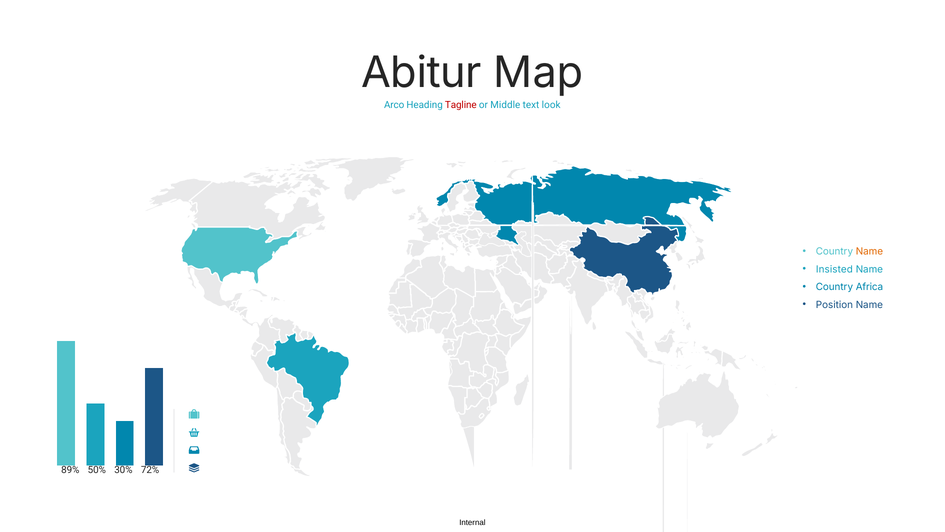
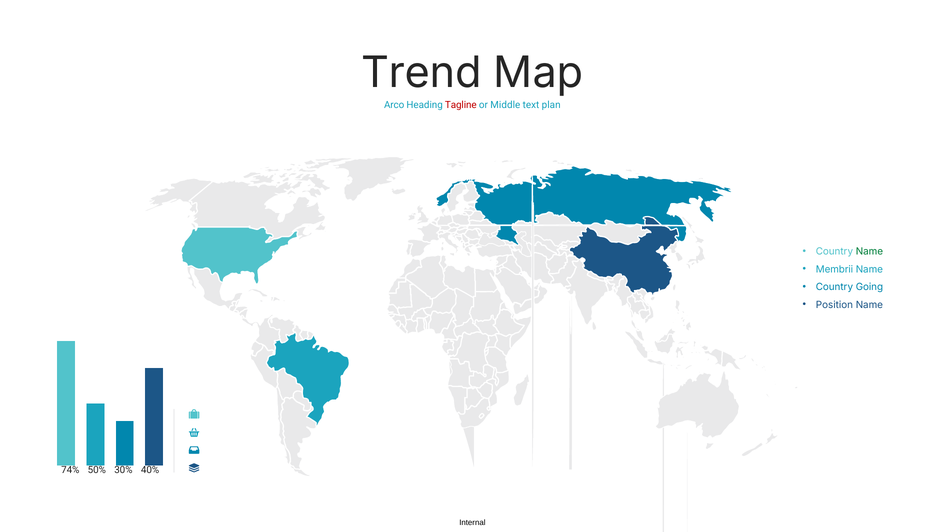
Abitur: Abitur -> Trend (421, 73)
look: look -> plan (551, 105)
Name colour: orange -> green (869, 251)
Insisted: Insisted -> Membrii (834, 269)
Africa: Africa -> Going (869, 287)
89%: 89% -> 74% (70, 469)
72%: 72% -> 40% (150, 469)
